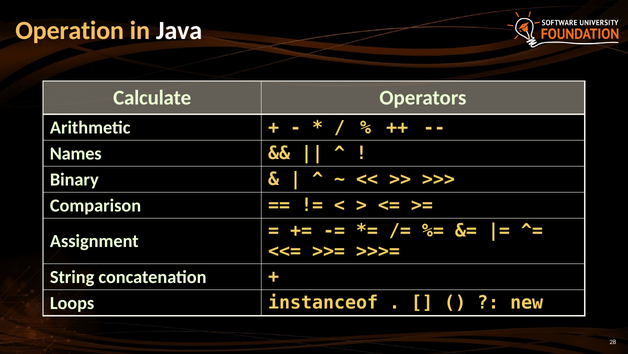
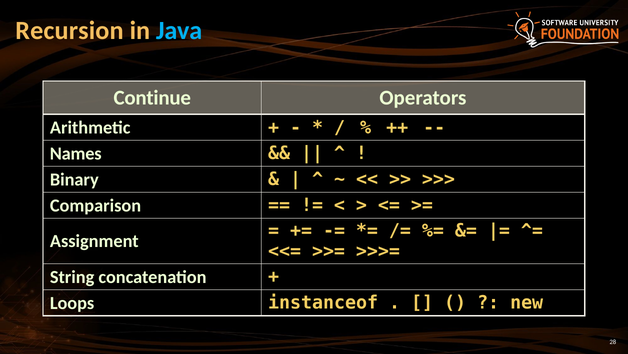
Operation: Operation -> Recursion (69, 31)
Java colour: white -> light blue (179, 31)
Calculate: Calculate -> Continue (152, 98)
